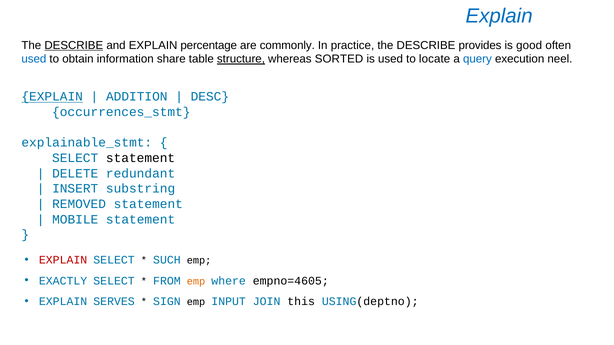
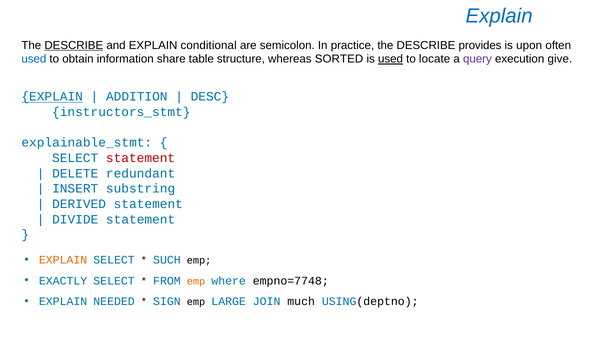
percentage: percentage -> conditional (209, 45)
commonly: commonly -> semicolon (287, 45)
good: good -> upon (529, 45)
structure underline: present -> none (241, 59)
used underline: none -> present (391, 59)
query colour: blue -> purple (477, 59)
neel: neel -> give (560, 59)
occurrences_stmt: occurrences_stmt -> instructors_stmt (121, 112)
statement colour: black -> red (141, 158)
REMOVED: REMOVED -> DERIVED (79, 204)
MOBILE: MOBILE -> DIVIDE (75, 220)
EXPLAIN colour: red -> orange (63, 260)
empno=4605: empno=4605 -> empno=7748 (291, 281)
SERVES: SERVES -> NEEDED (114, 302)
INPUT: INPUT -> LARGE (229, 302)
this: this -> much (301, 302)
